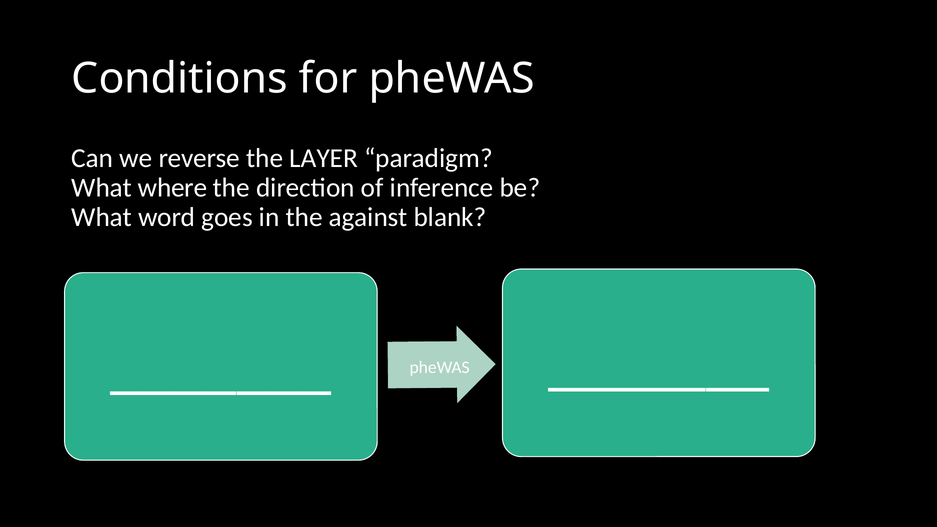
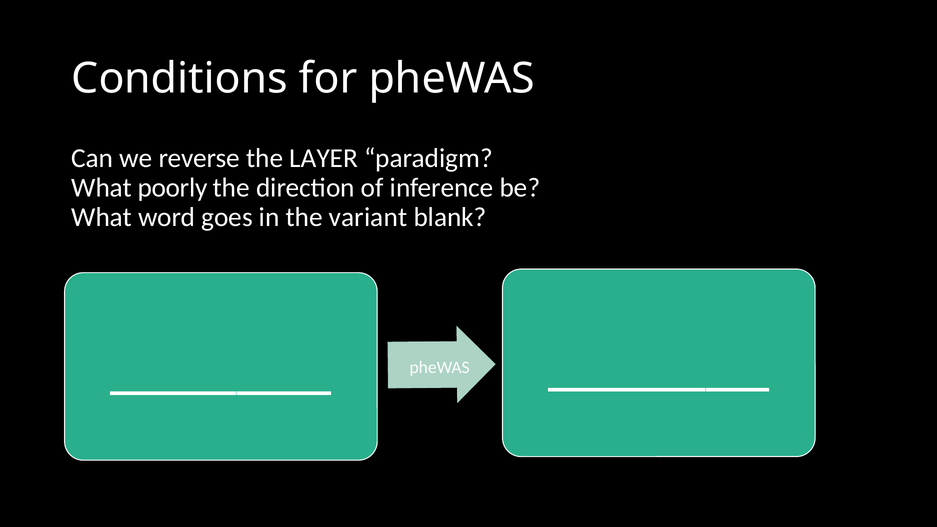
where: where -> poorly (173, 188)
against: against -> variant (368, 217)
